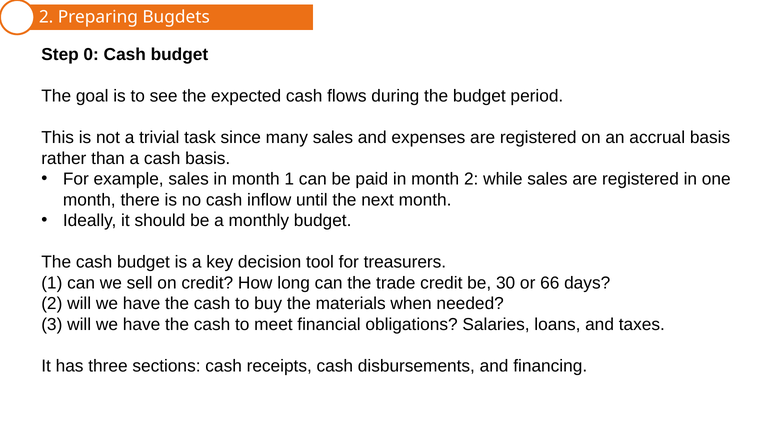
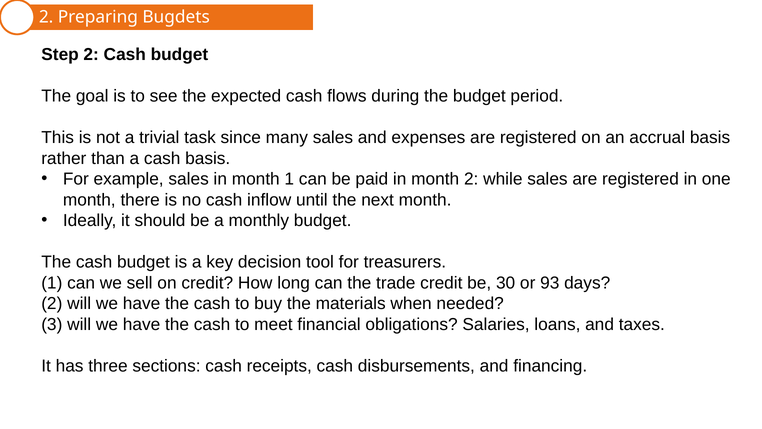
Step 0: 0 -> 2 (91, 55)
66: 66 -> 93 (550, 283)
